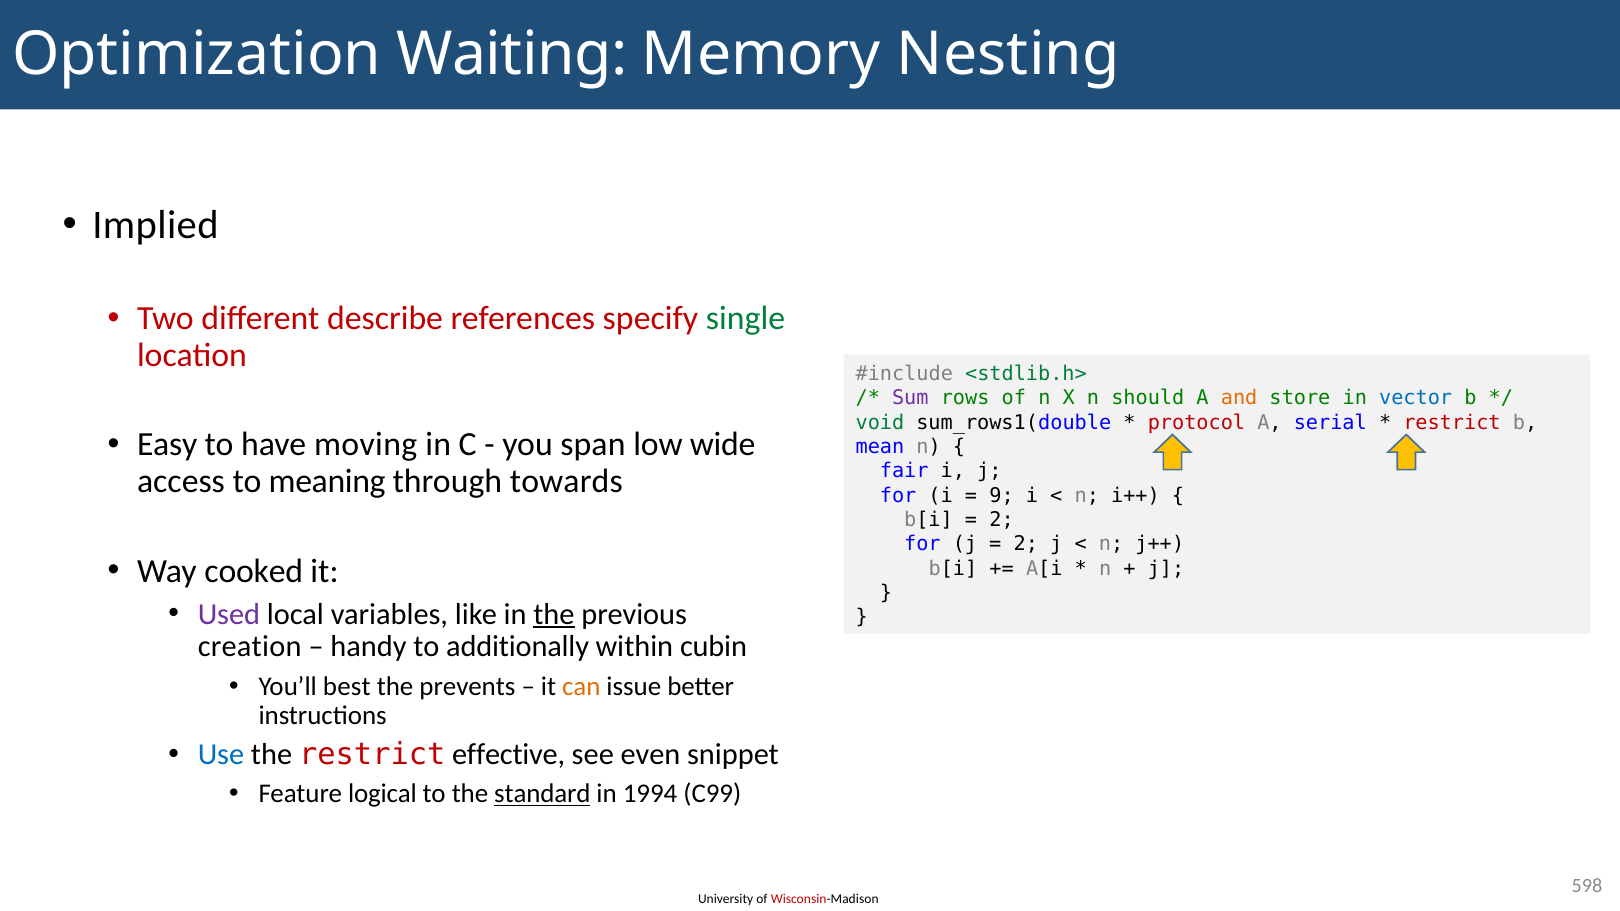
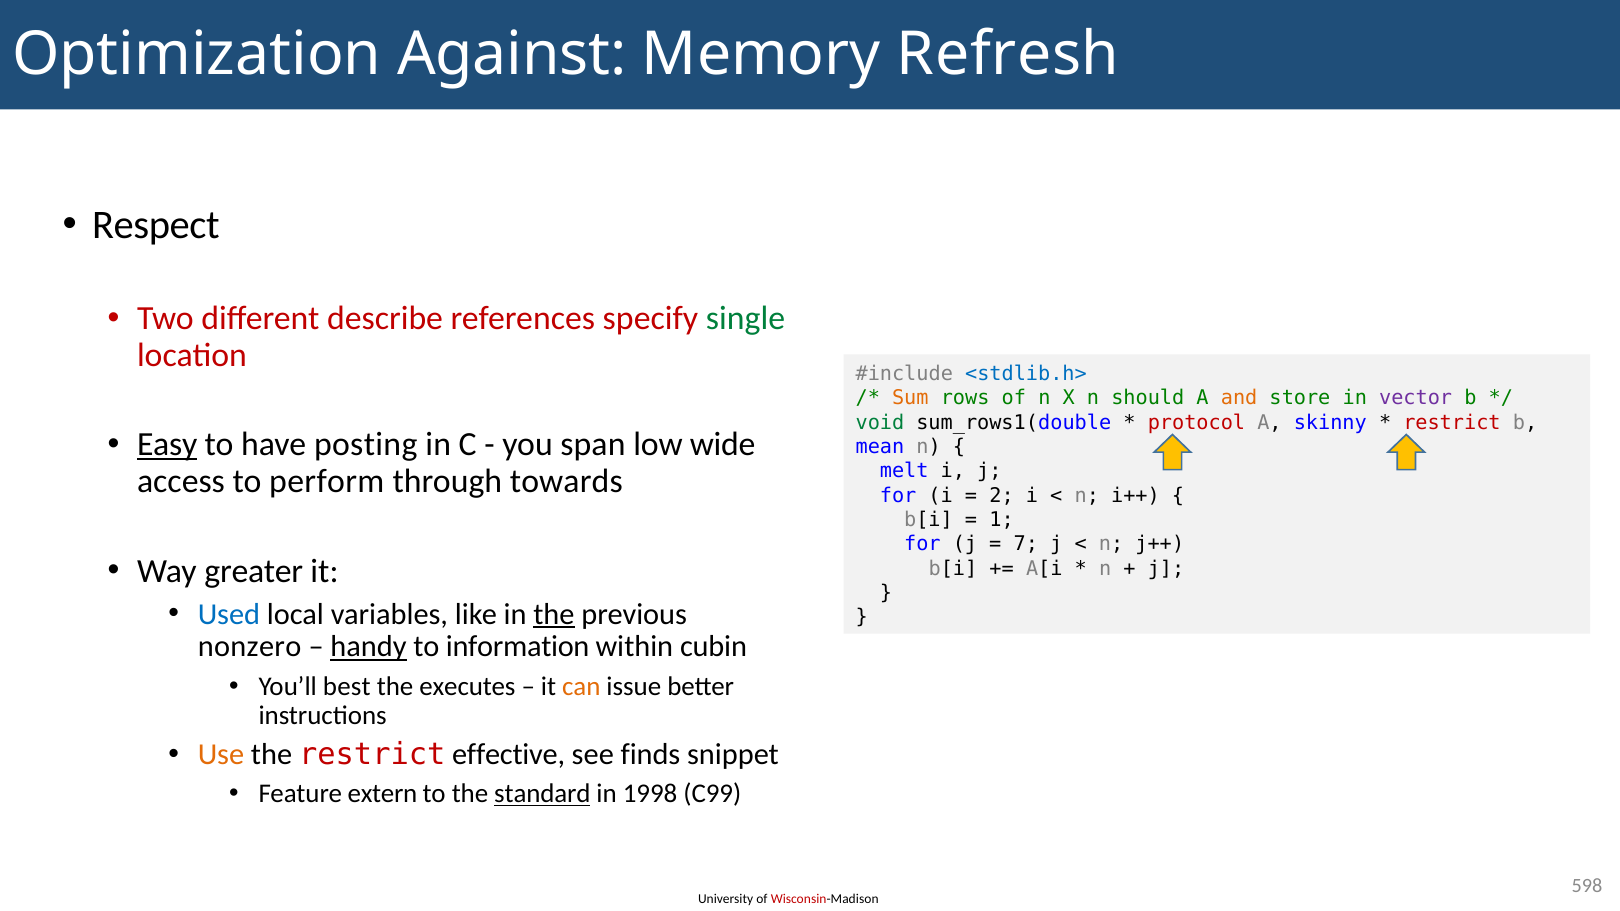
Waiting: Waiting -> Against (512, 54)
Nesting: Nesting -> Refresh (1008, 54)
Implied: Implied -> Respect (156, 225)
<stdlib.h> colour: green -> blue (1026, 374)
Sum colour: purple -> orange (910, 398)
vector colour: blue -> purple (1416, 398)
serial: serial -> skinny (1330, 423)
Easy underline: none -> present (167, 445)
moving: moving -> posting (366, 445)
fair: fair -> melt (904, 471)
meaning: meaning -> perform (327, 481)
9: 9 -> 2 (1002, 496)
2: 2 -> 1 (1002, 520)
2: 2 -> 7 (1026, 544)
cooked: cooked -> greater (254, 571)
Used colour: purple -> blue (229, 614)
creation: creation -> nonzero (250, 647)
handy underline: none -> present (369, 647)
additionally: additionally -> information (518, 647)
prevents: prevents -> executes (467, 686)
Use colour: blue -> orange (221, 755)
even: even -> finds (650, 755)
logical: logical -> extern (382, 794)
1994: 1994 -> 1998 (650, 794)
